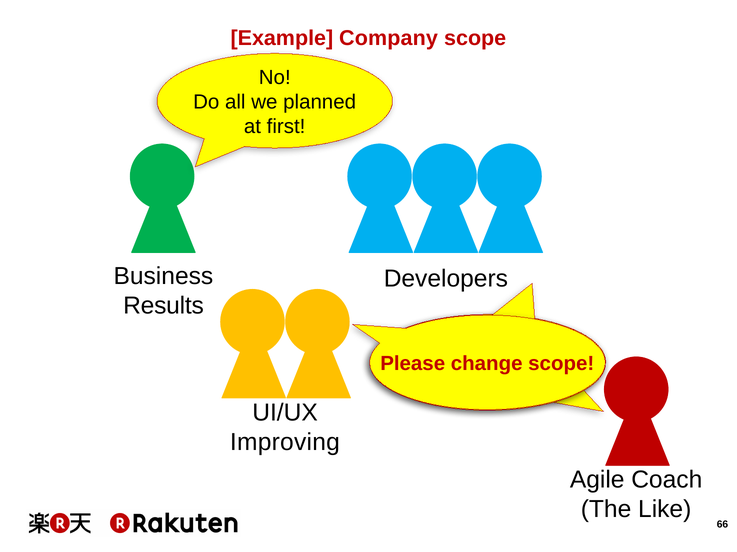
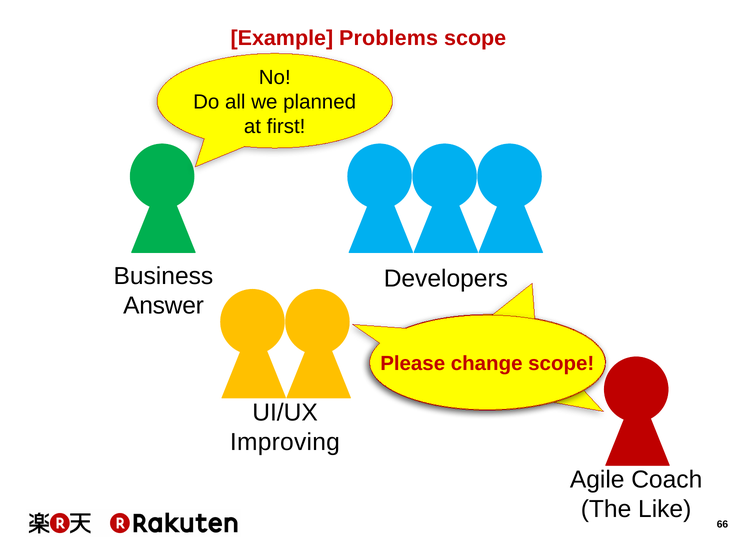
Company: Company -> Problems (389, 38)
Results: Results -> Answer (164, 306)
